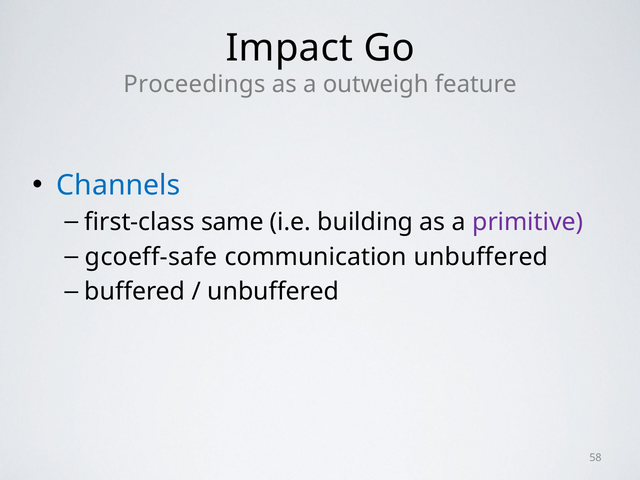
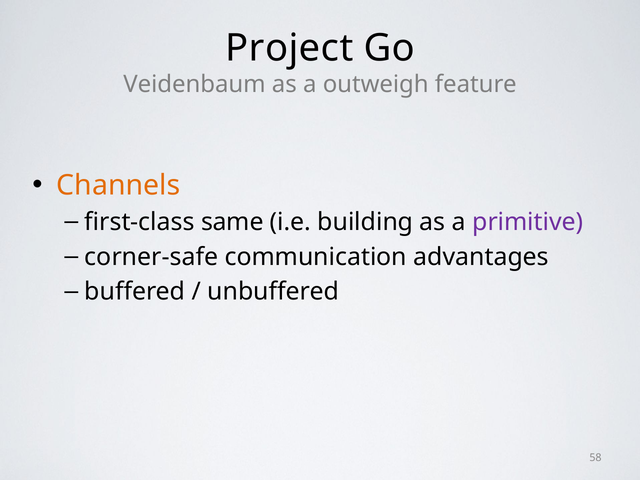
Impact: Impact -> Project (289, 48)
Proceedings: Proceedings -> Veidenbaum (195, 84)
Channels colour: blue -> orange (118, 185)
gcoeff-safe: gcoeff-safe -> corner-safe (151, 257)
communication unbuffered: unbuffered -> advantages (481, 257)
